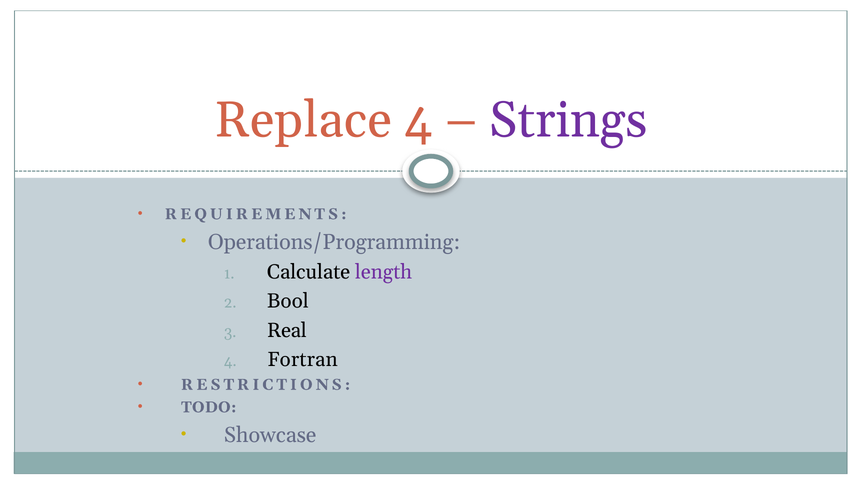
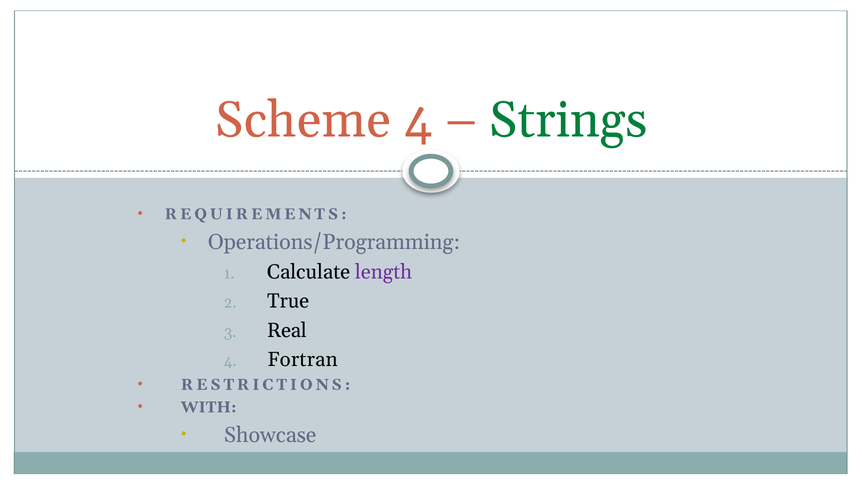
Replace: Replace -> Scheme (303, 120)
Strings colour: purple -> green (568, 120)
Bool: Bool -> True (288, 301)
TODO: TODO -> WITH (209, 407)
